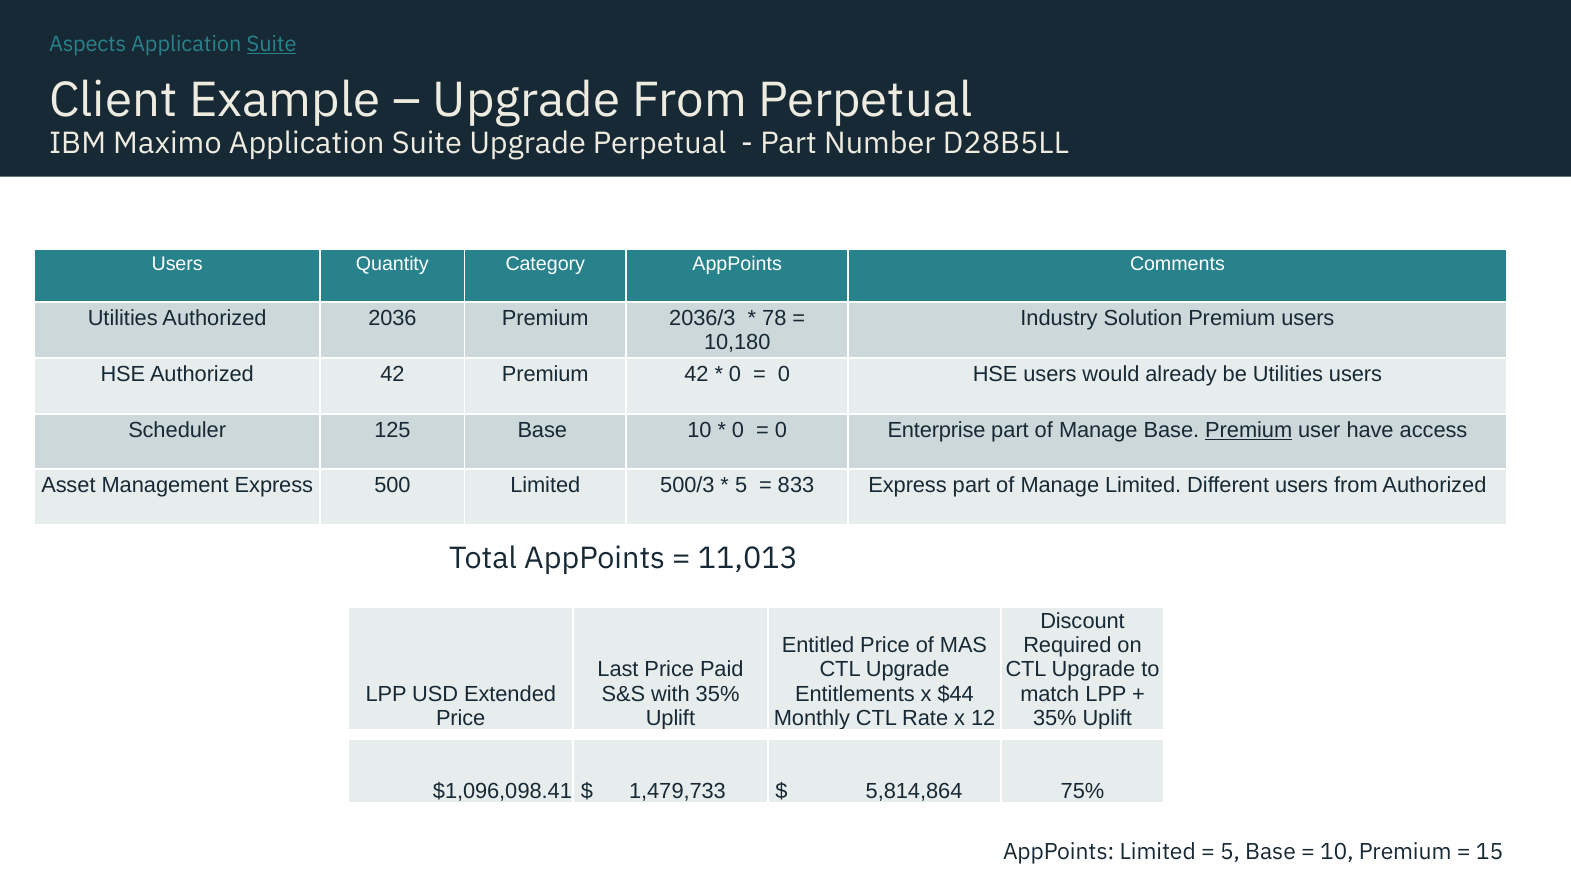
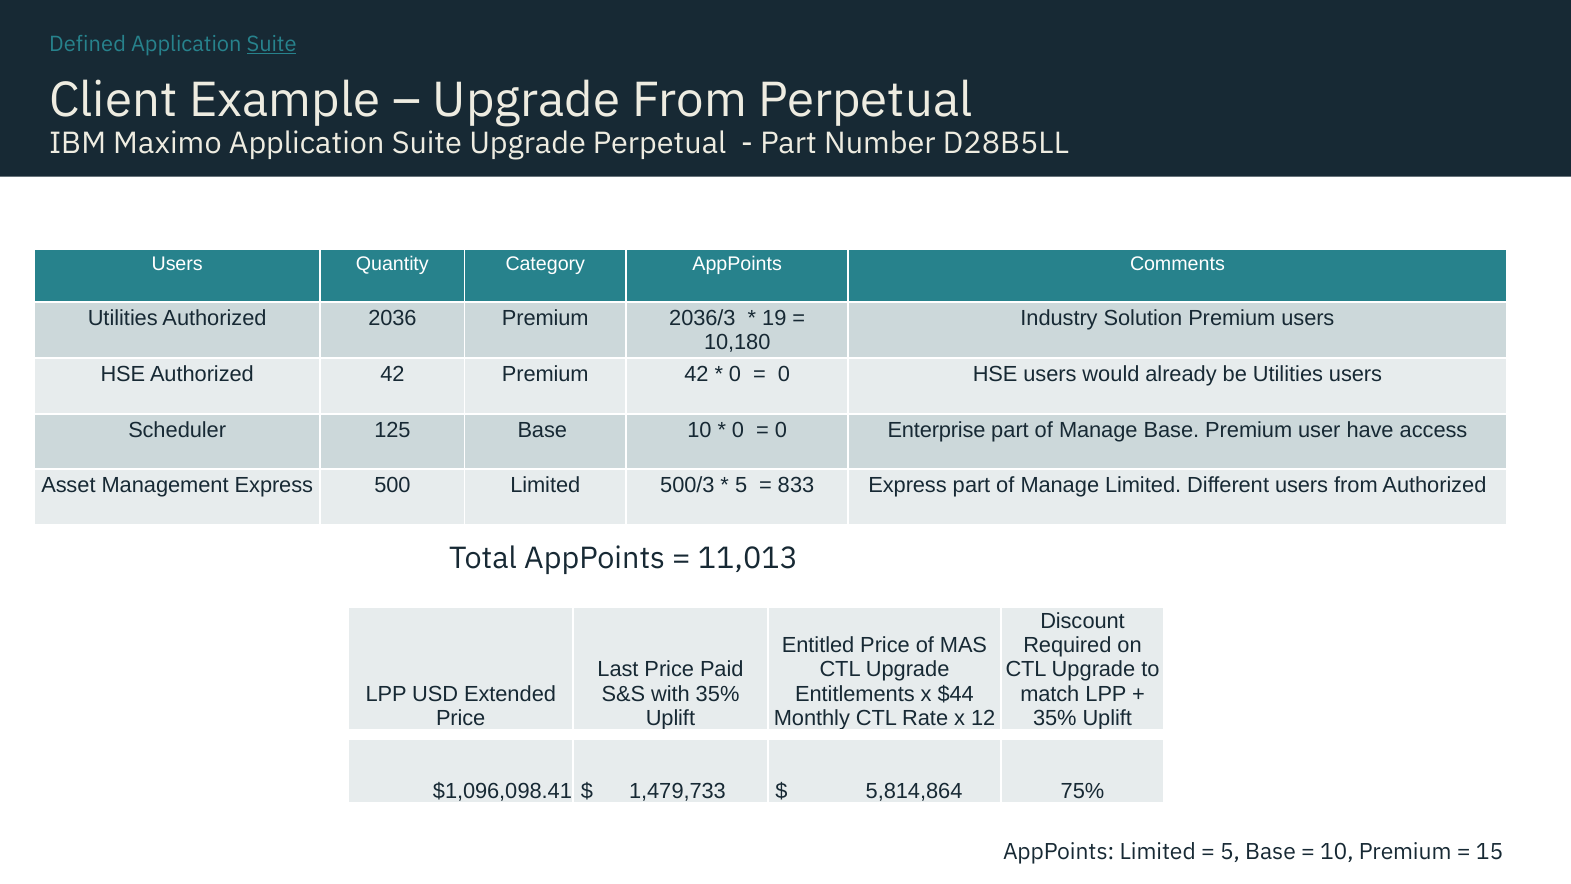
Aspects: Aspects -> Defined (88, 44)
78: 78 -> 19 (774, 318)
Premium underline: present -> none (1249, 430)
